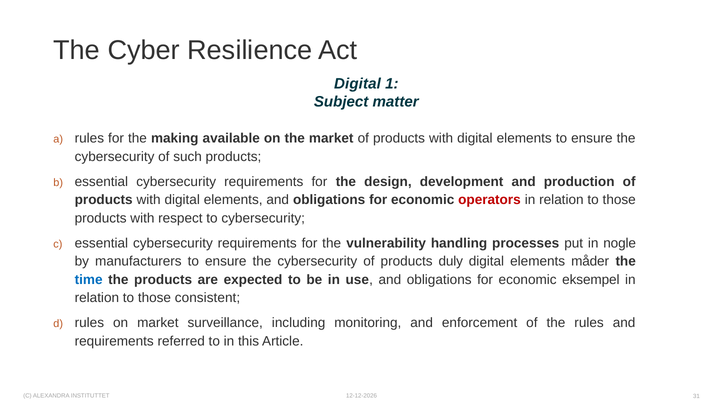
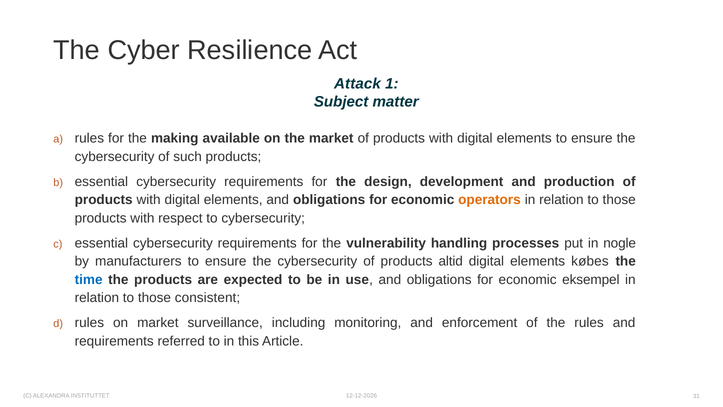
Digital: Digital -> Attack (357, 84)
operators colour: red -> orange (489, 200)
duly: duly -> altid (451, 261)
måder: måder -> købes (590, 261)
